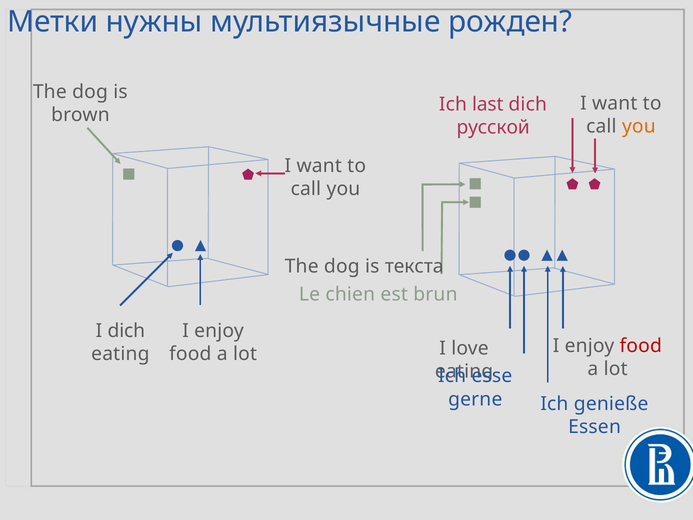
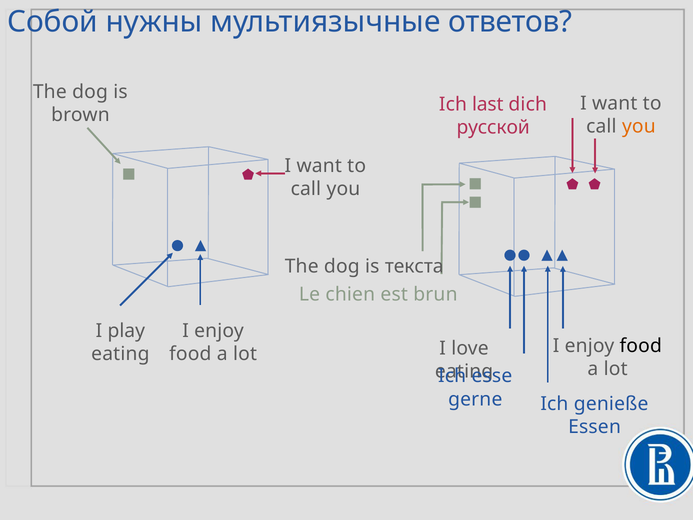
Метки: Метки -> Собой (53, 22)
рожден: рожден -> ответов (510, 22)
I dich: dich -> play (126, 331)
food colour: red -> black (641, 346)
